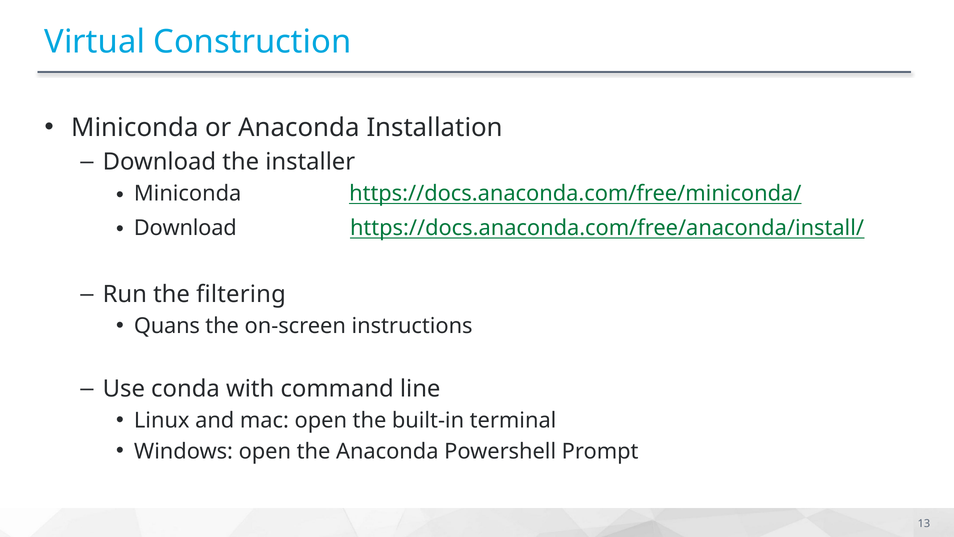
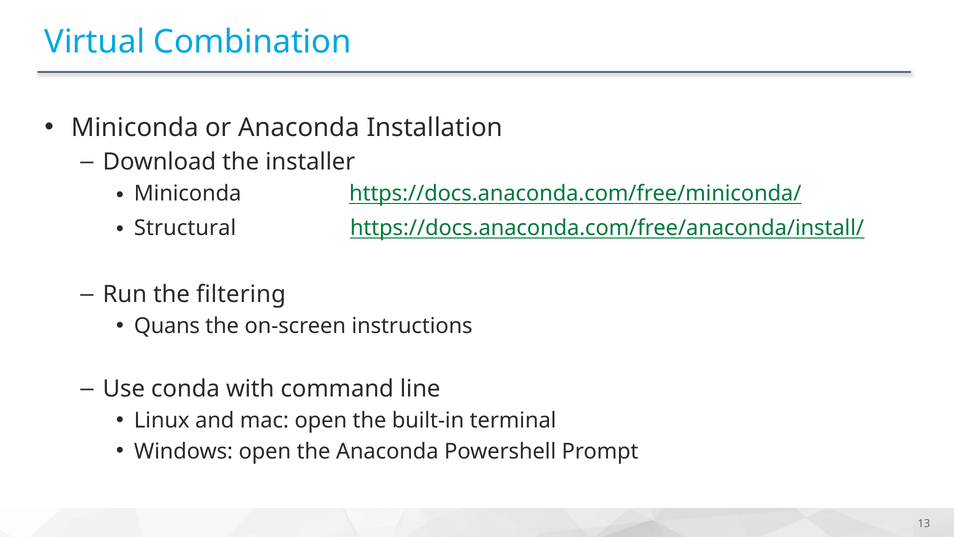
Construction: Construction -> Combination (252, 42)
Download: Download -> Structural (185, 228)
